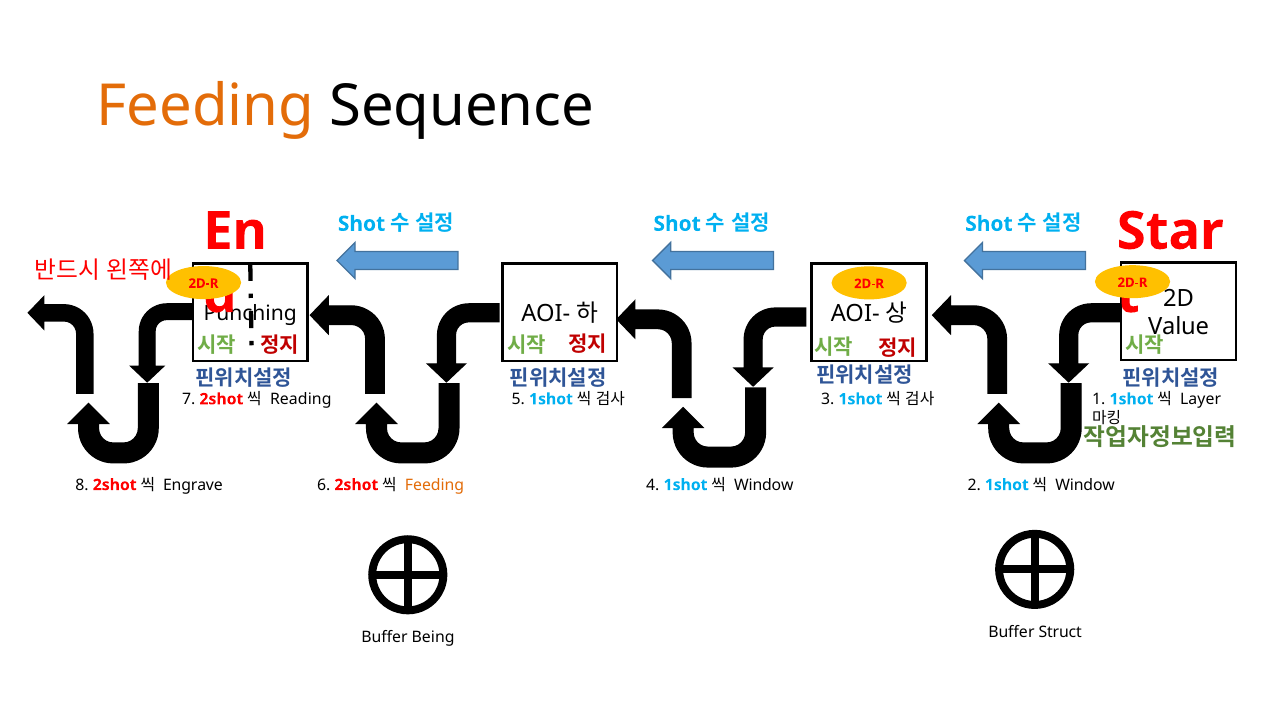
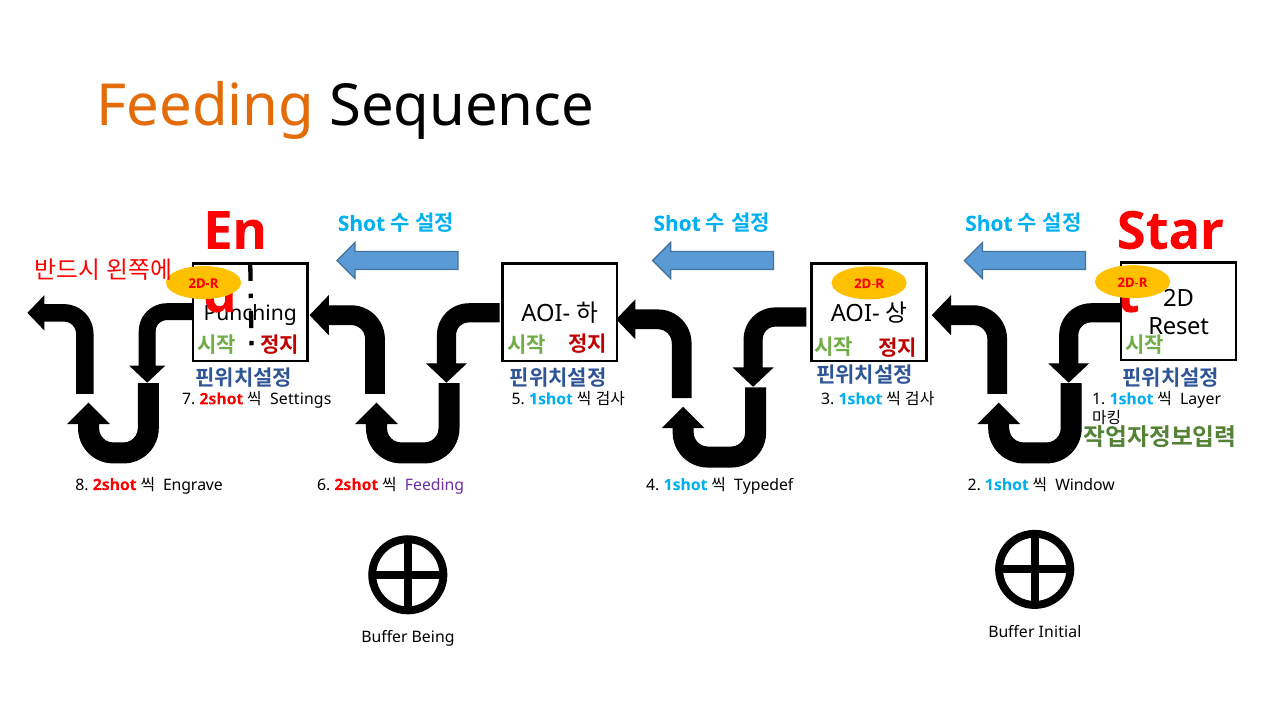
Value: Value -> Reset (1179, 327)
Reading: Reading -> Settings (301, 399)
Feeding colour: orange -> purple (435, 485)
Window: Window -> Typedef (764, 485)
Struct: Struct -> Initial (1060, 632)
